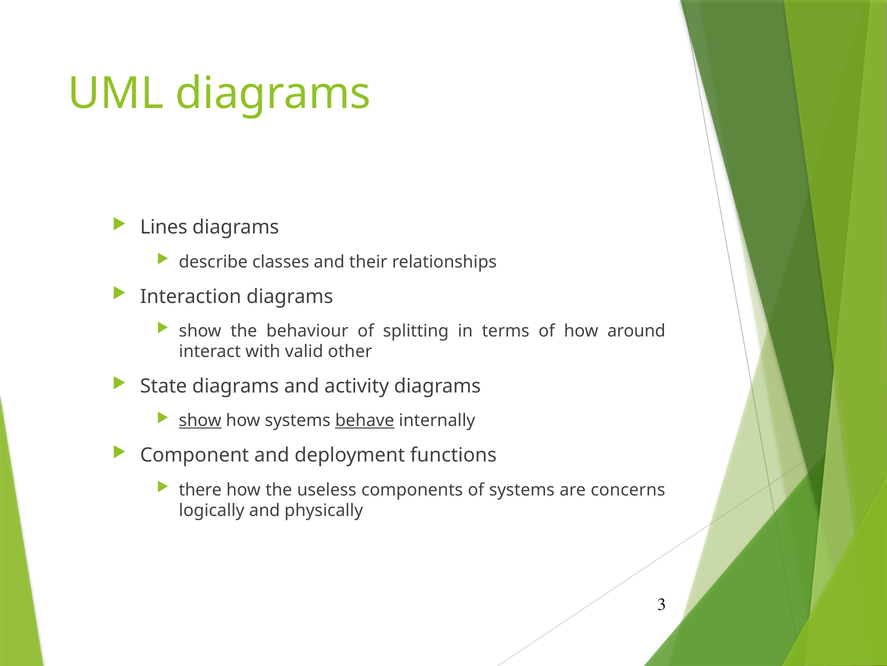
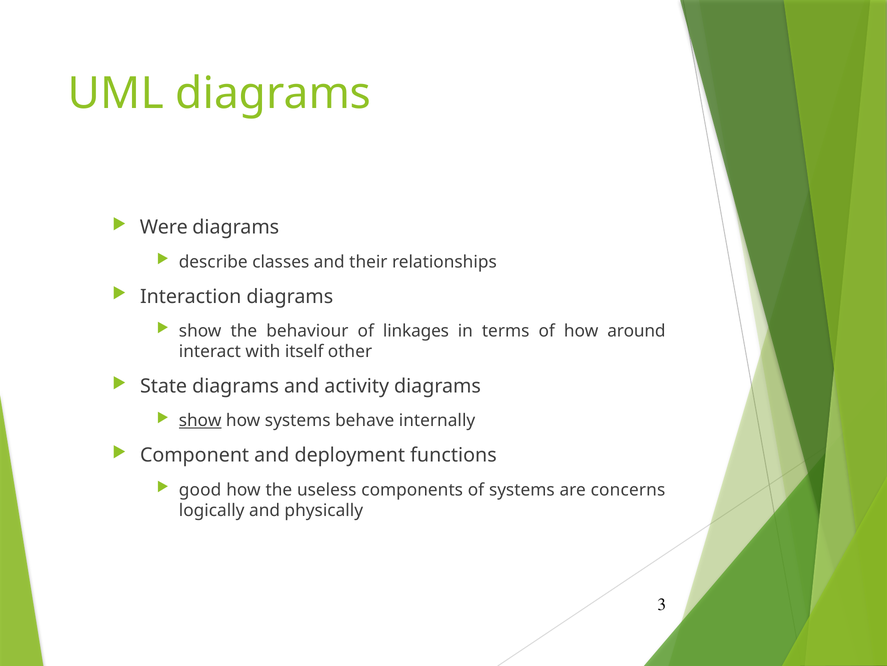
Lines: Lines -> Were (164, 227)
splitting: splitting -> linkages (416, 331)
valid: valid -> itself (304, 351)
behave underline: present -> none (365, 420)
there: there -> good (200, 489)
